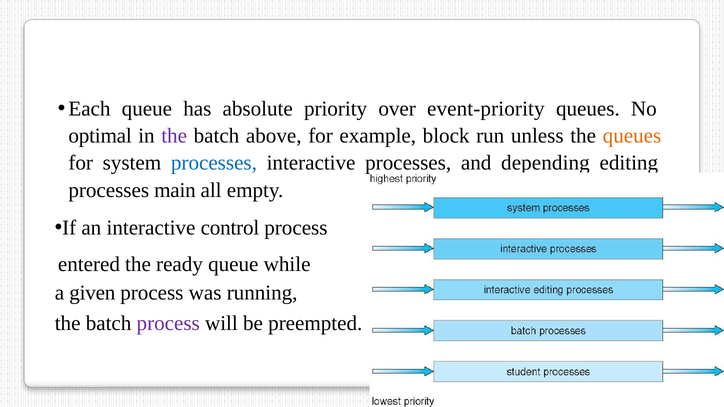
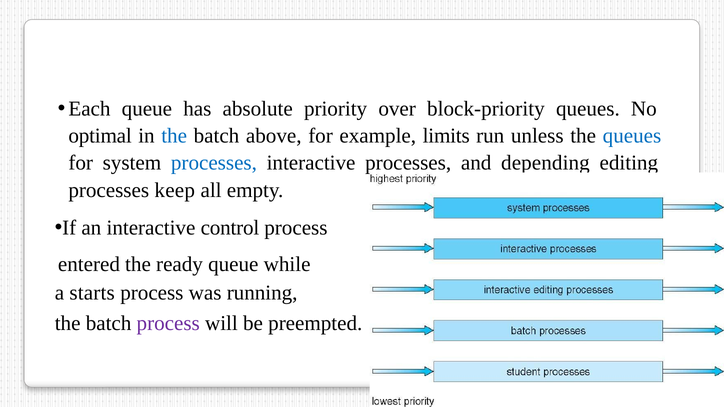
event-priority: event-priority -> block-priority (486, 109)
the colour: purple -> blue (174, 136)
block: block -> limits (446, 136)
queues colour: orange -> blue (632, 136)
main: main -> keep (175, 190)
given: given -> starts (92, 293)
